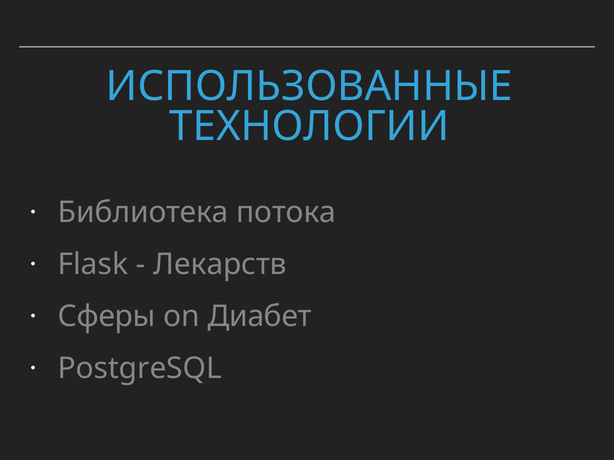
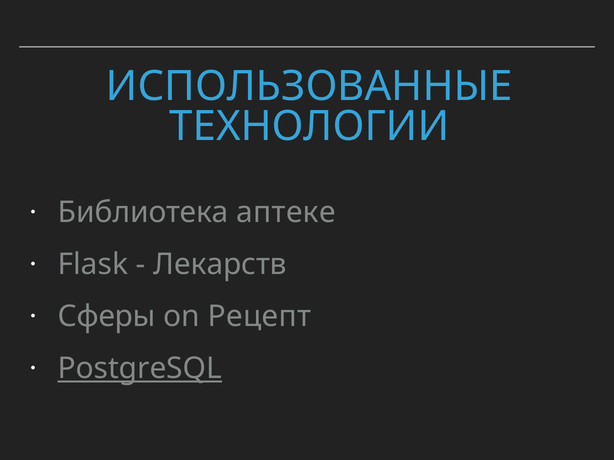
потока: потока -> аптеке (286, 213)
Диабет: Диабет -> Рецепт (259, 317)
PostgreSQL underline: none -> present (140, 369)
